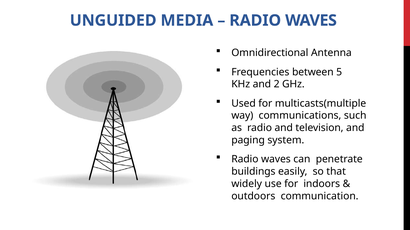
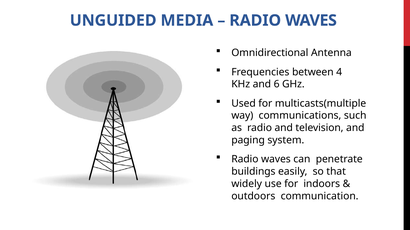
5: 5 -> 4 (339, 72)
2: 2 -> 6 (277, 84)
